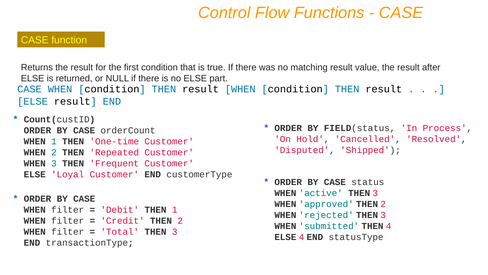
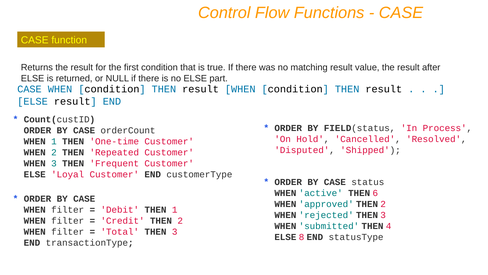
active THEN 3: 3 -> 6 (375, 193)
ELSE 4: 4 -> 8 (302, 237)
